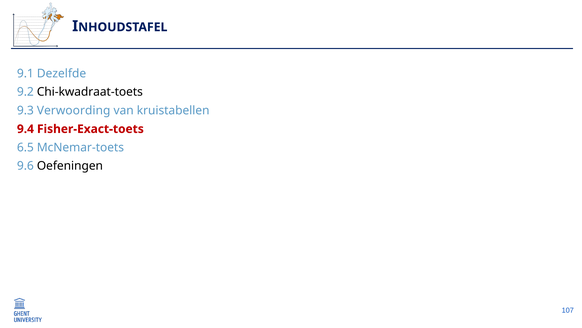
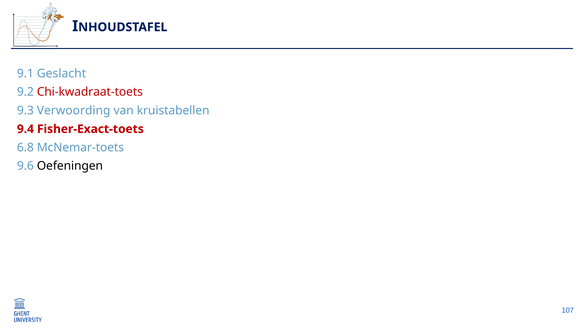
Dezelfde: Dezelfde -> Geslacht (61, 73)
Chi-kwadraat-toets colour: black -> red (90, 92)
6.5: 6.5 -> 6.8 (25, 147)
